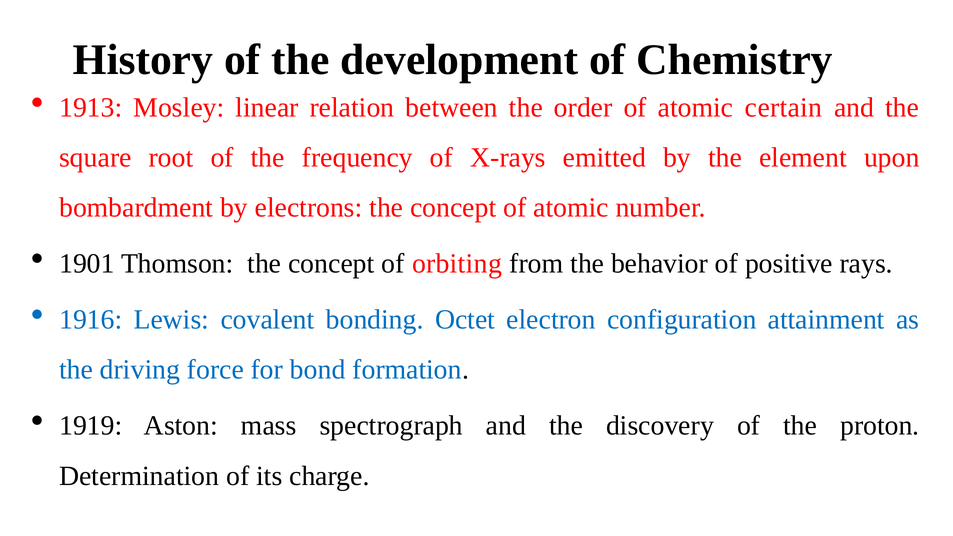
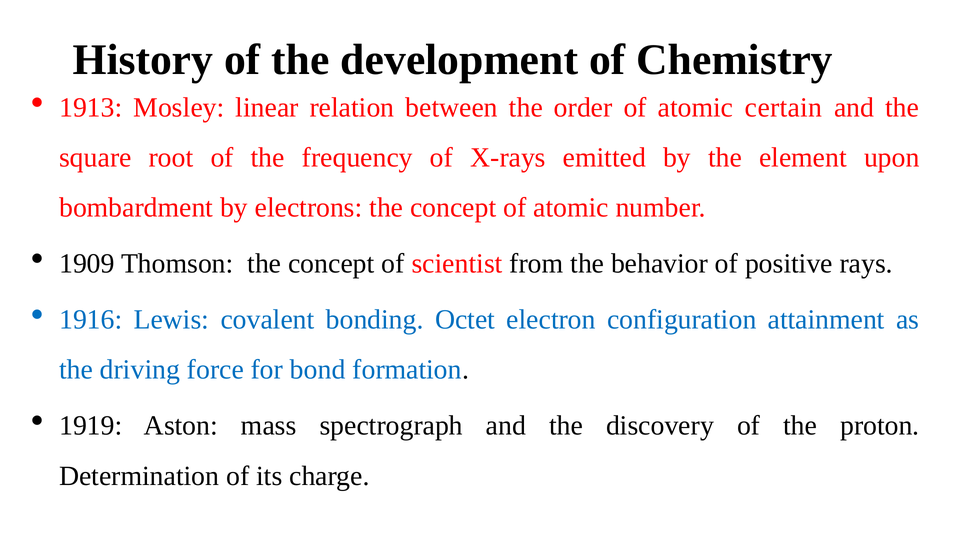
1901: 1901 -> 1909 (87, 264)
orbiting: orbiting -> scientist (457, 264)
